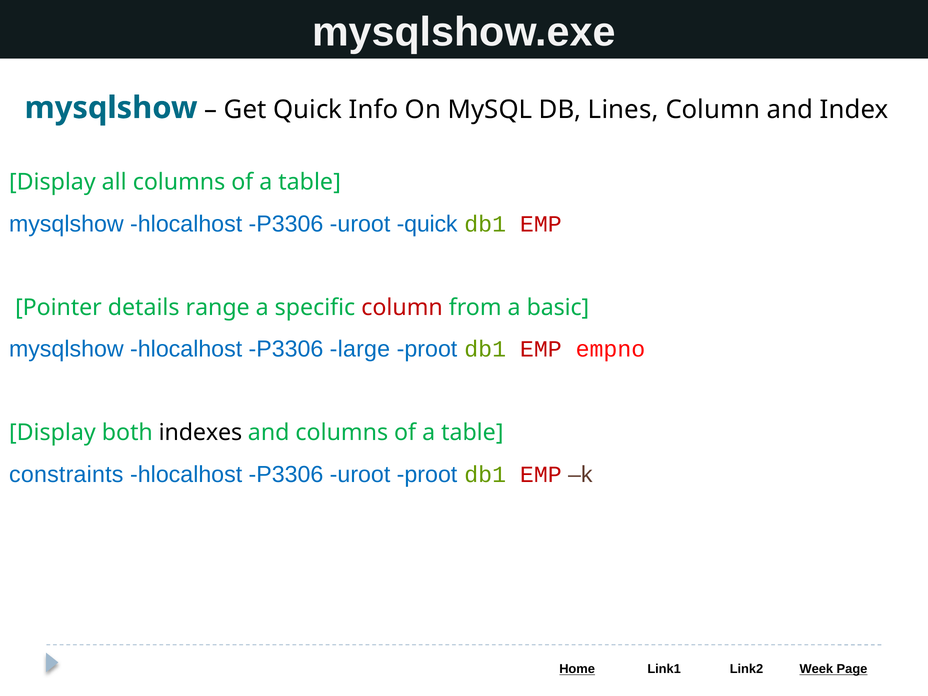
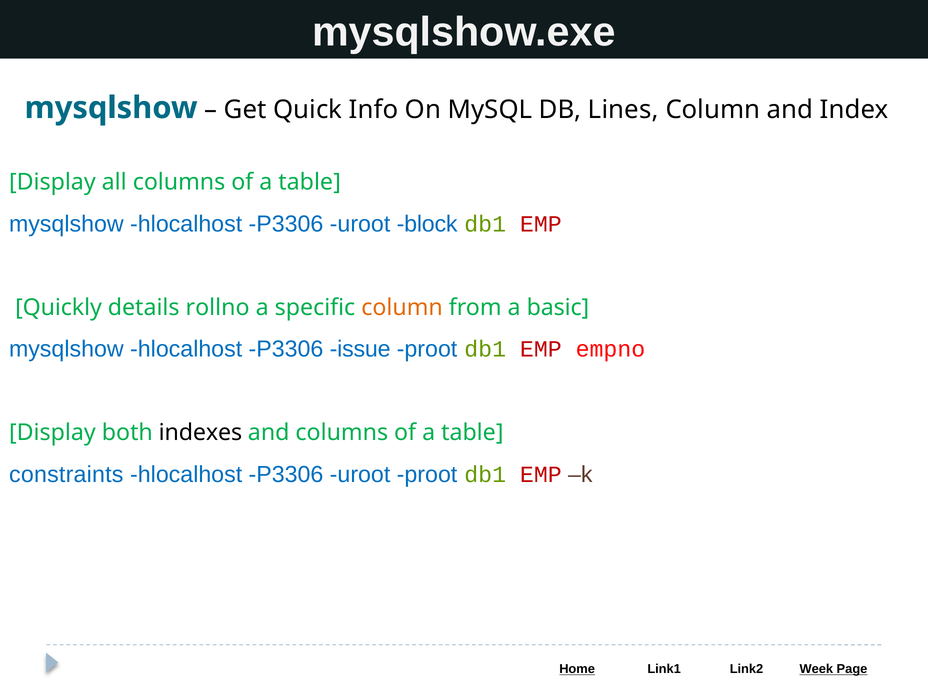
uroot quick: quick -> block (427, 224)
Pointer: Pointer -> Quickly (58, 307)
range: range -> rollno (218, 307)
column colour: red -> orange (402, 307)
large: large -> issue (360, 349)
